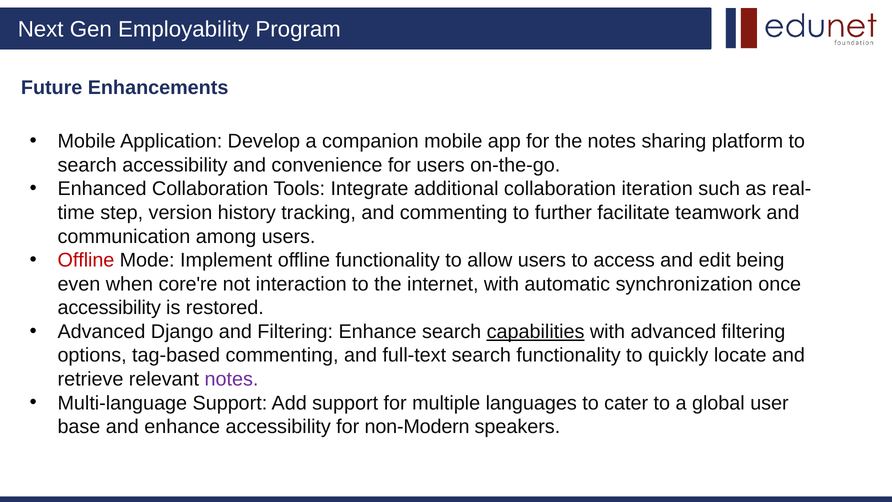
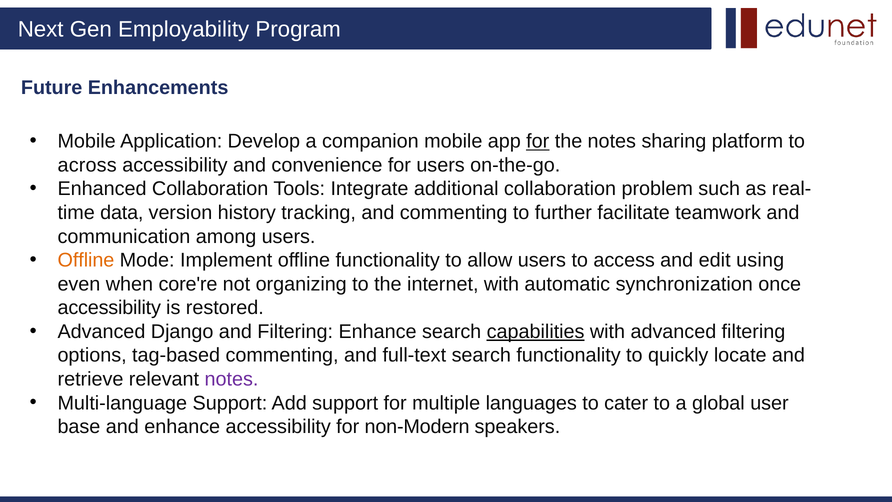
for underline: none -> present (538, 141)
search: search -> across (87, 165)
iteration: iteration -> problem (657, 189)
step: step -> data (122, 213)
Offline colour: red -> orange (86, 260)
being: being -> using (760, 260)
interaction: interaction -> organizing (301, 284)
